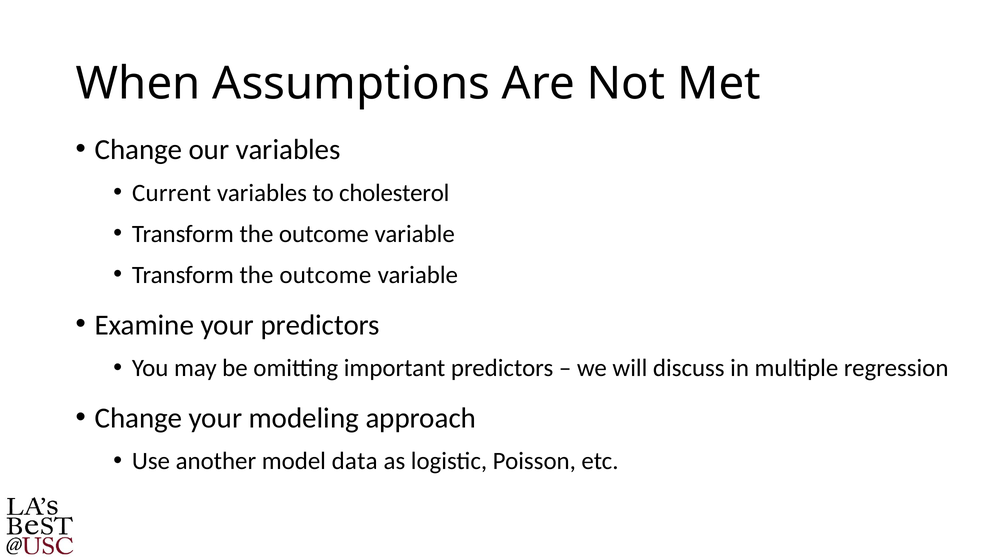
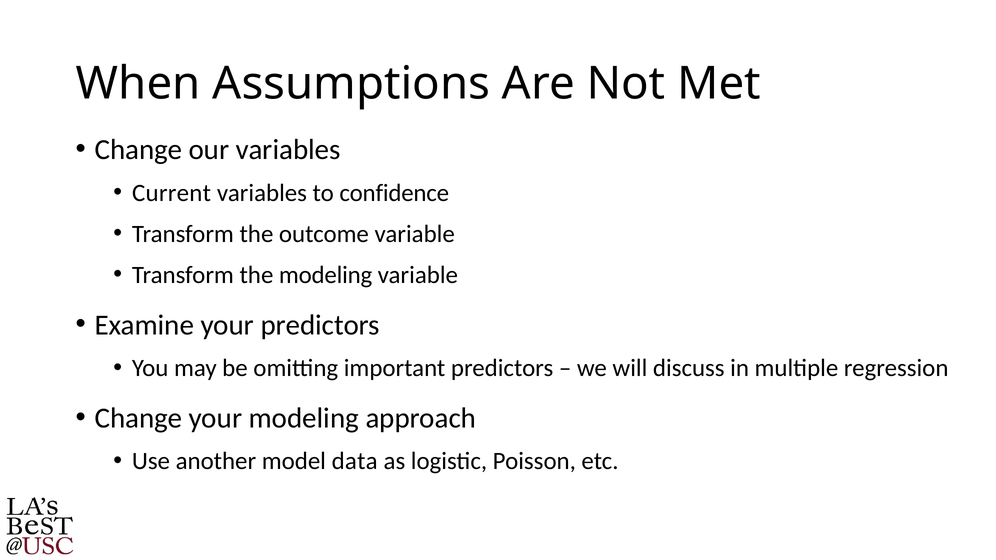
cholesterol: cholesterol -> confidence (394, 193)
outcome: outcome -> modeling (326, 275)
